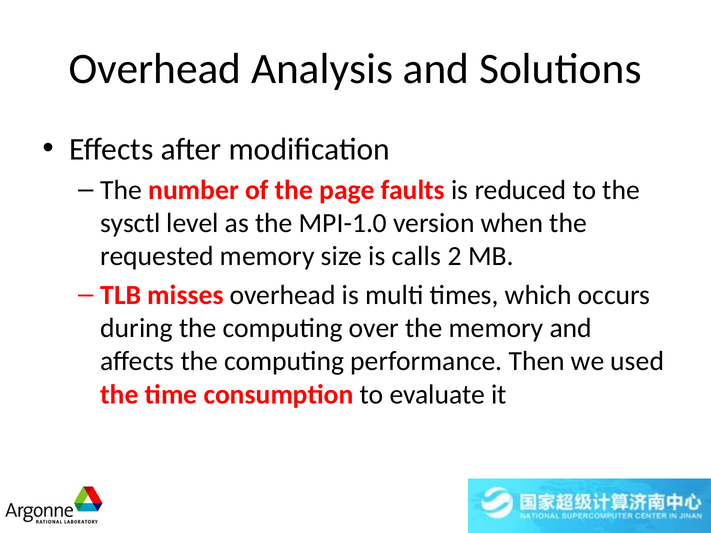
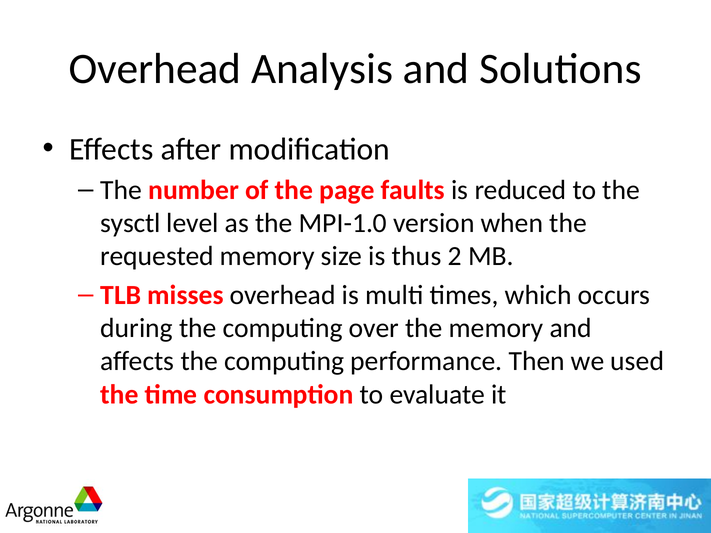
calls: calls -> thus (416, 256)
